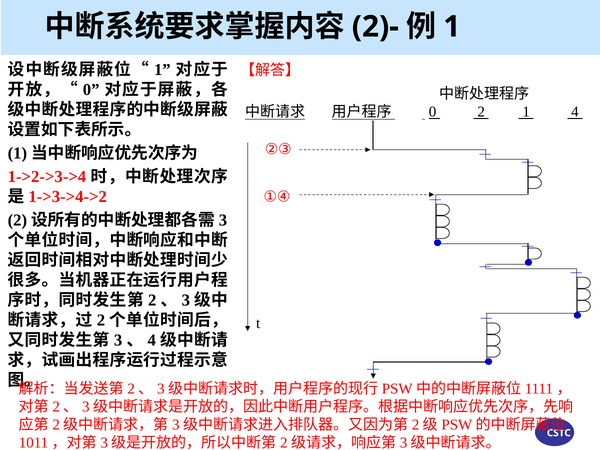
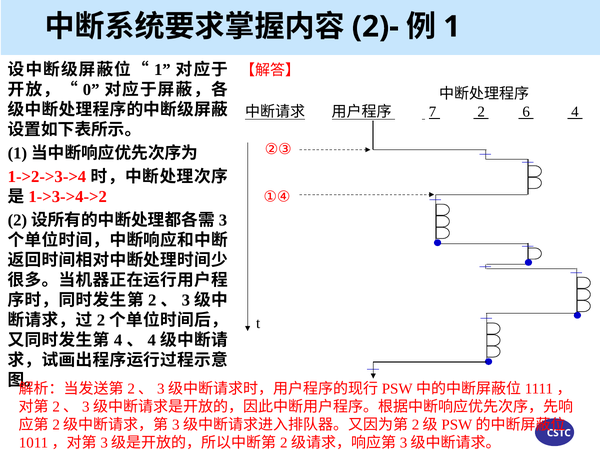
0: 0 -> 7 (433, 112)
2 1: 1 -> 6 (526, 112)
3: 3 -> 4 (118, 340)
